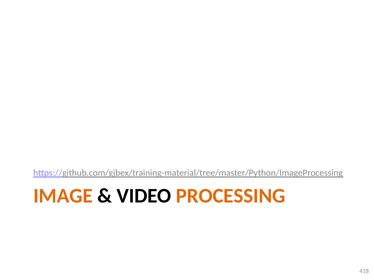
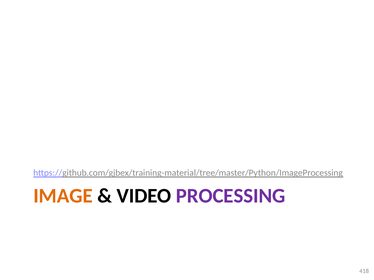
PROCESSING colour: orange -> purple (231, 196)
